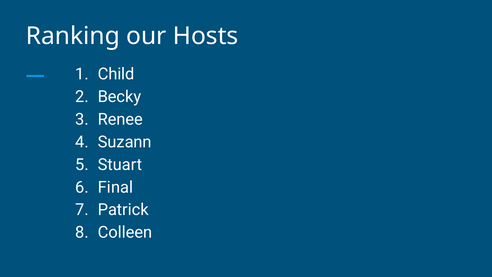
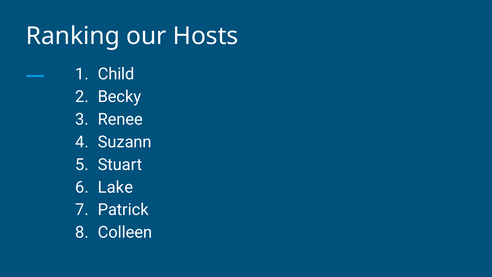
Final: Final -> Lake (116, 187)
